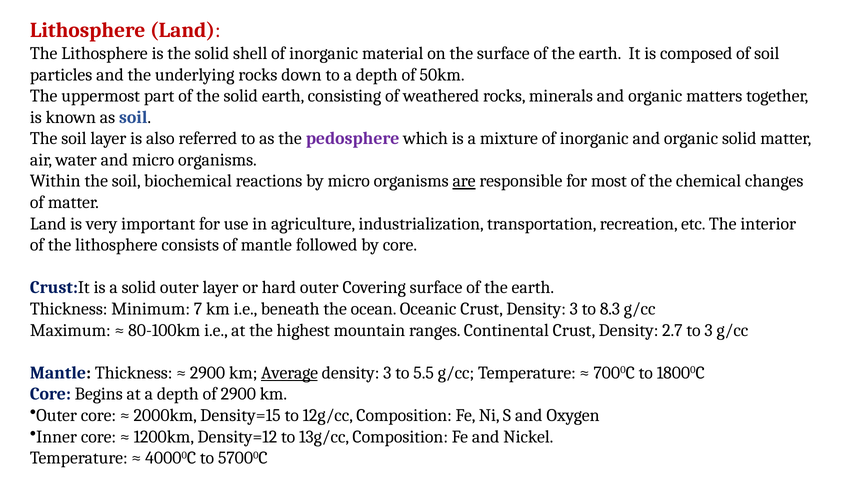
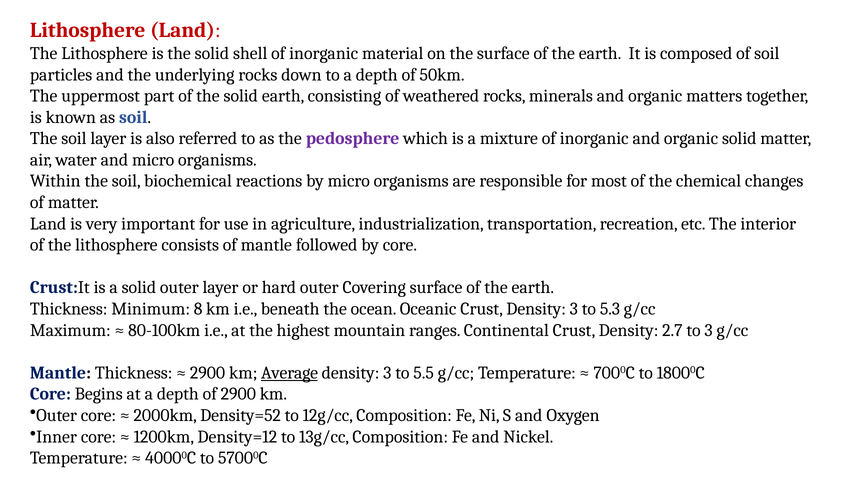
are underline: present -> none (464, 181)
7: 7 -> 8 (198, 309)
8.3: 8.3 -> 5.3 (610, 309)
Density=15: Density=15 -> Density=52 (241, 415)
